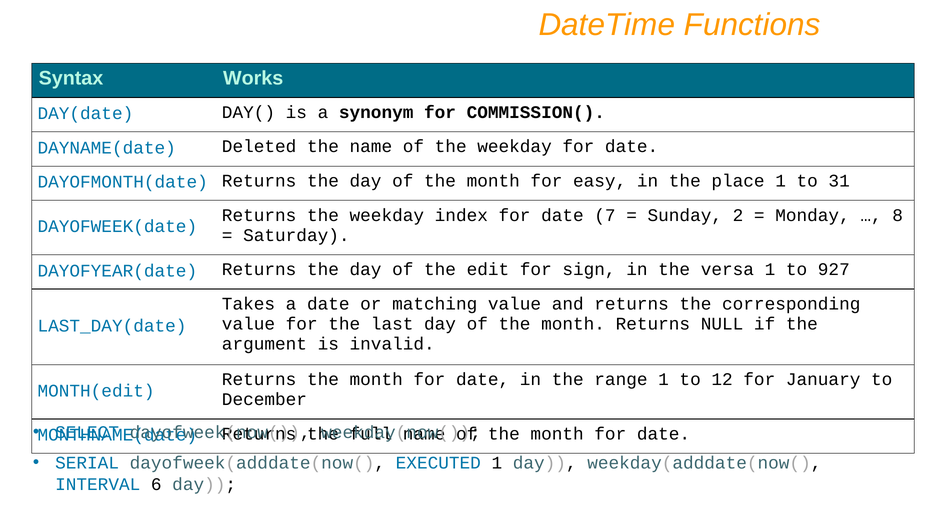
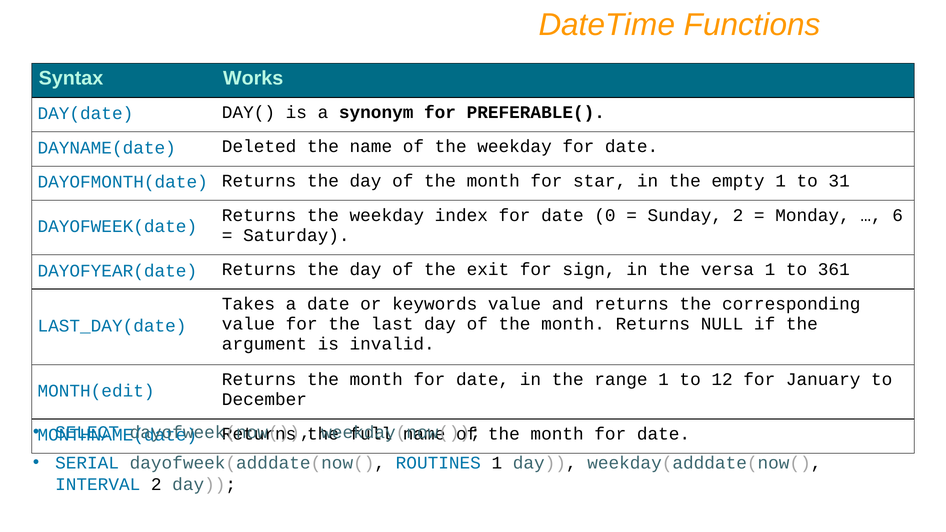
COMMISSION(: COMMISSION( -> PREFERABLE( (536, 112)
easy: easy -> star (600, 181)
place: place -> empty (738, 181)
7: 7 -> 0 (605, 215)
8: 8 -> 6 (898, 215)
edit: edit -> exit (488, 270)
927: 927 -> 361 (834, 270)
matching: matching -> keywords (435, 304)
EXECUTED: EXECUTED -> ROUTINES (438, 463)
INTERVAL 6: 6 -> 2 (156, 484)
